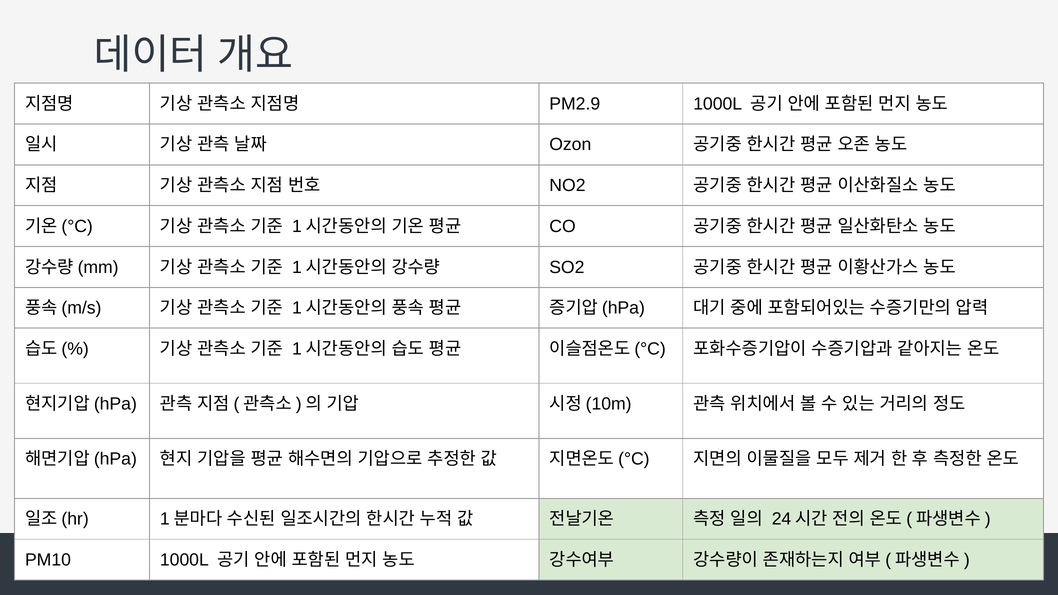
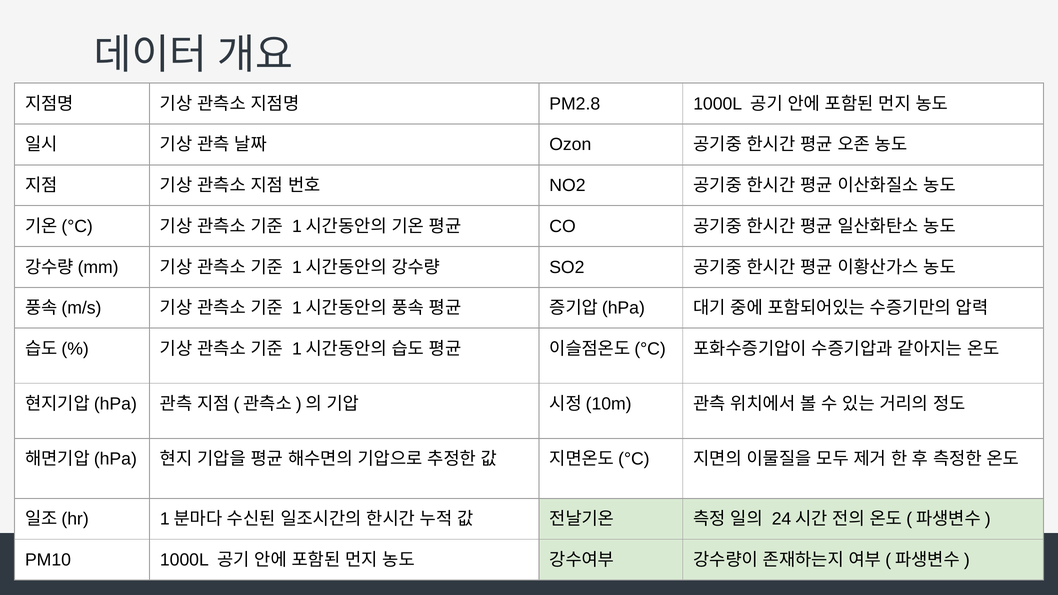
PM2.9: PM2.9 -> PM2.8 (575, 104)
